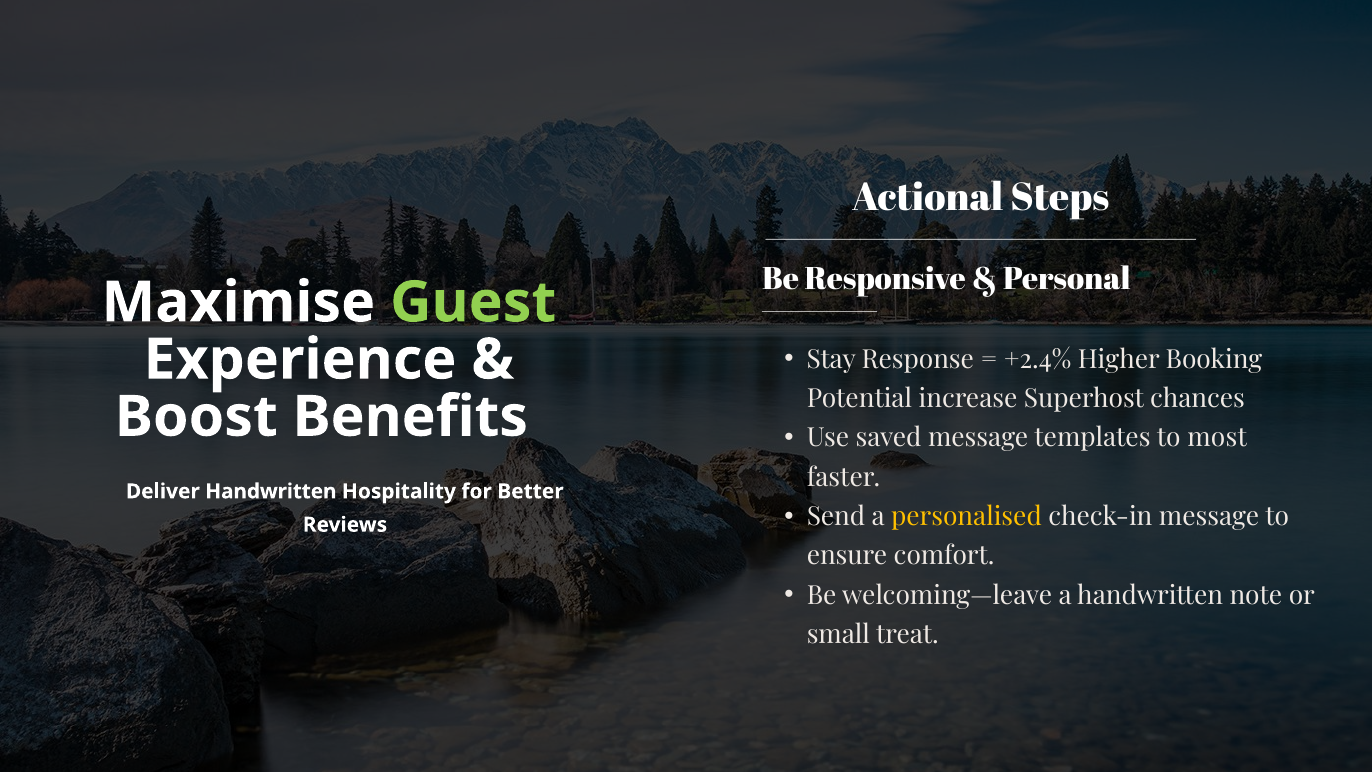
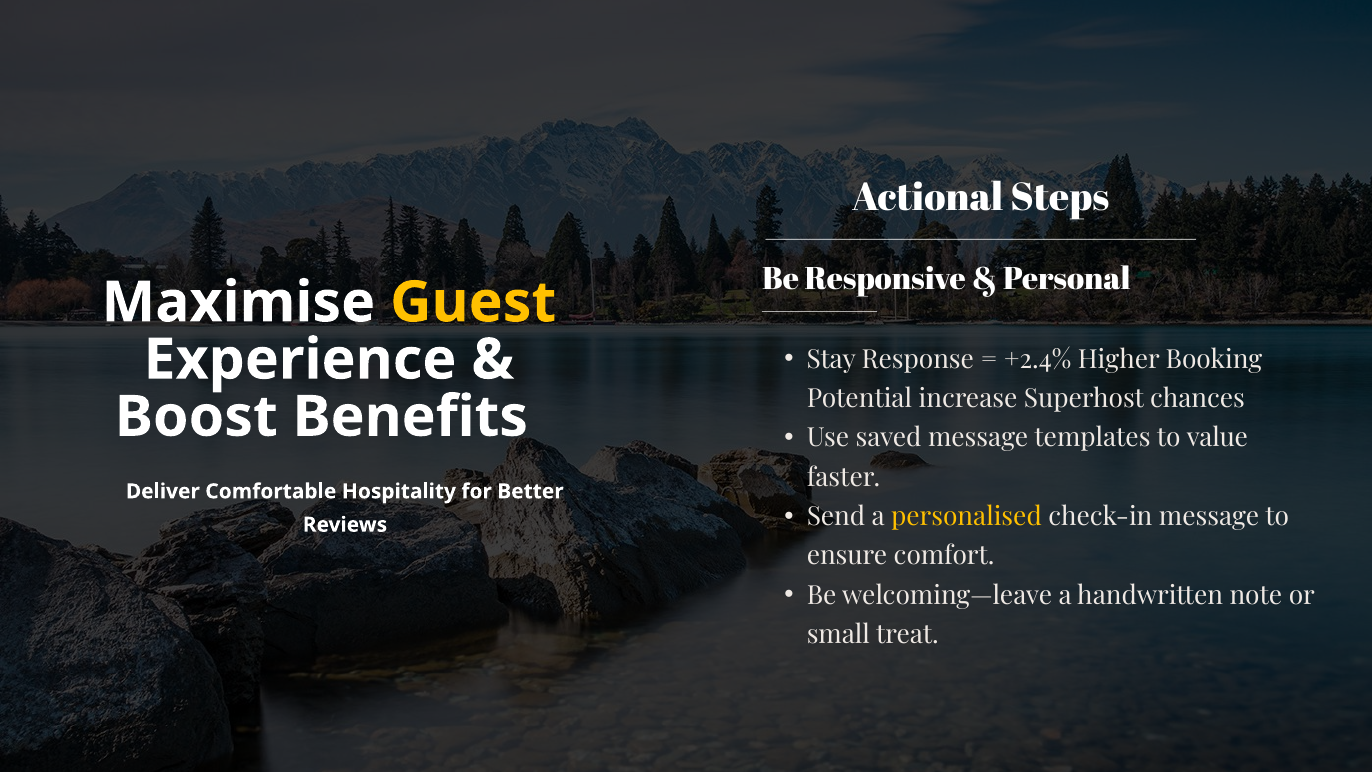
Guest colour: light green -> yellow (473, 302)
most: most -> value (1217, 438)
Deliver Handwritten: Handwritten -> Comfortable (271, 491)
